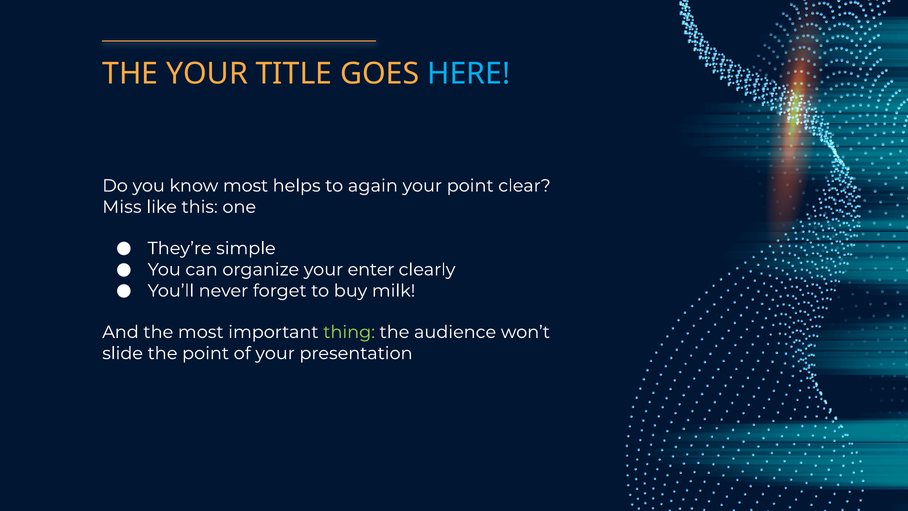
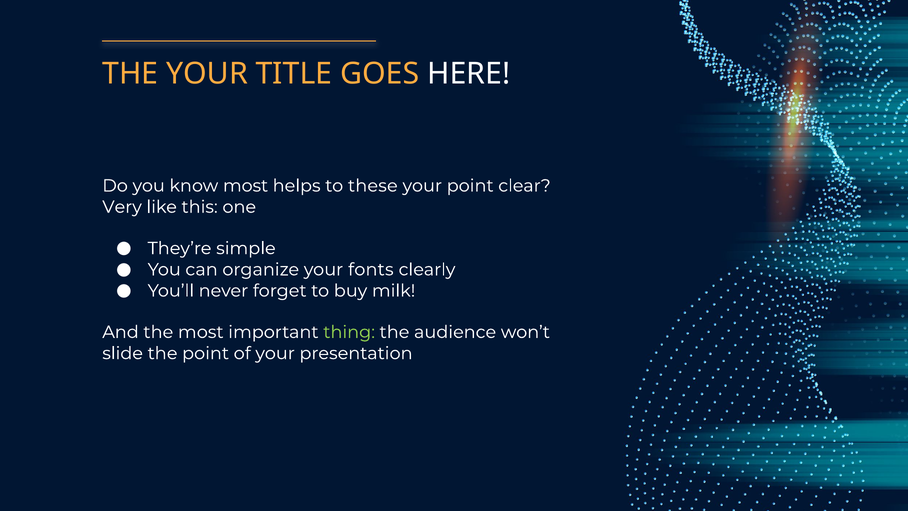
HERE colour: light blue -> white (469, 74)
again: again -> these (373, 186)
Miss: Miss -> Very (122, 207)
enter: enter -> fonts (371, 269)
